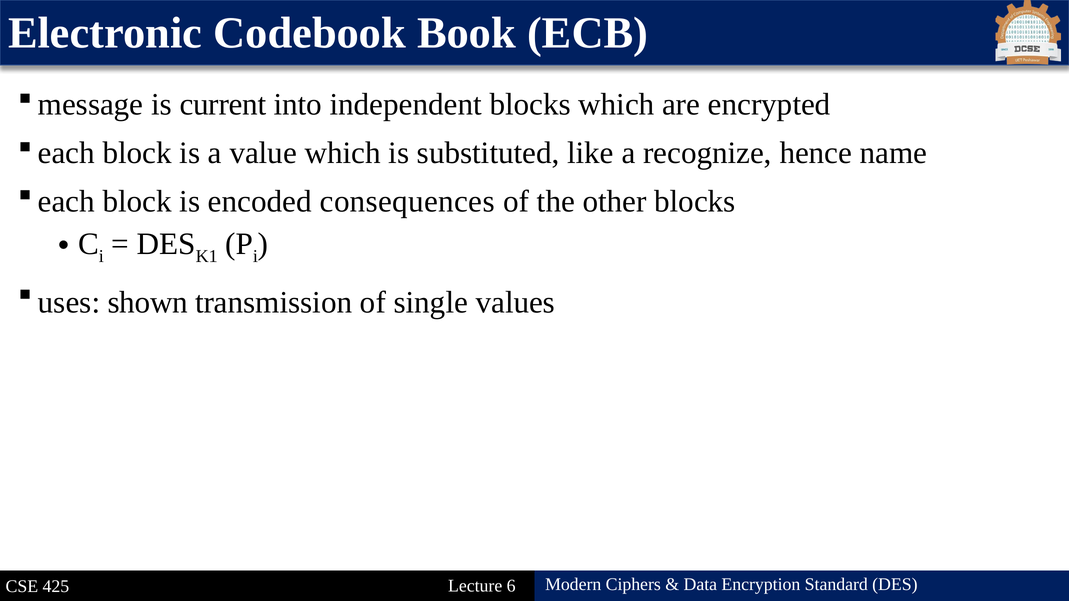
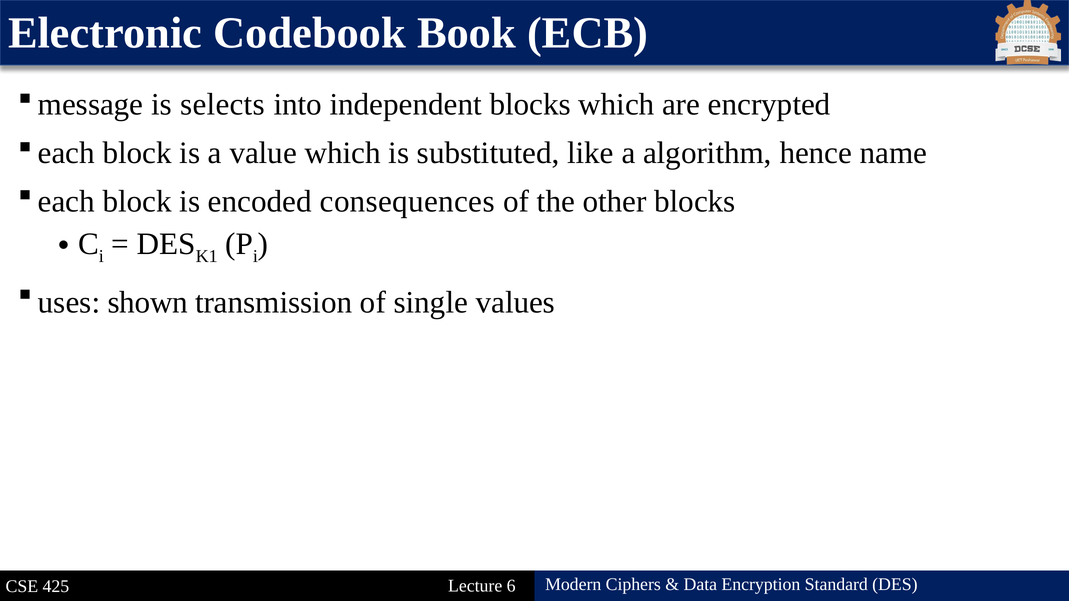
current: current -> selects (223, 104)
recognize: recognize -> algorithm (707, 153)
